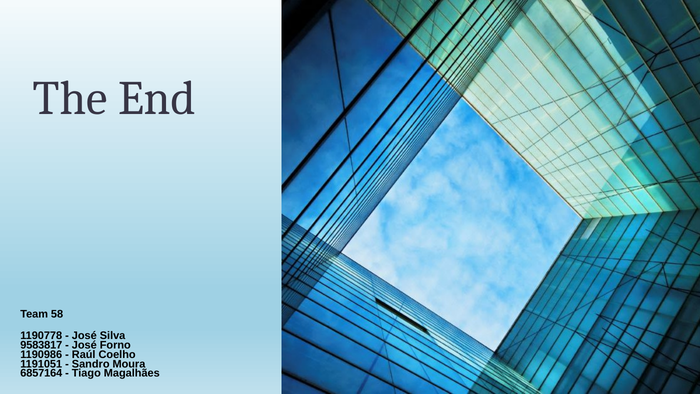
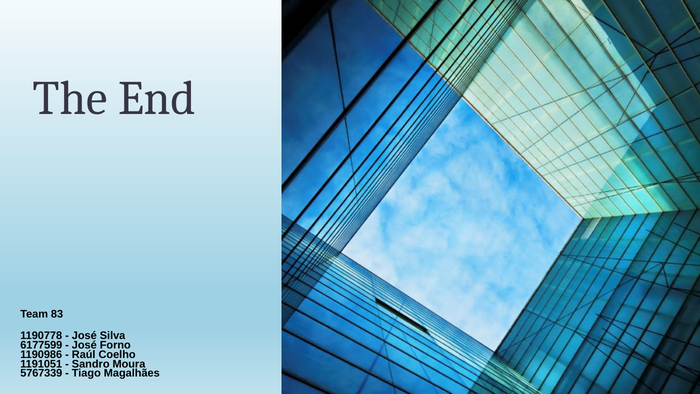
58: 58 -> 83 (57, 314)
9583817: 9583817 -> 6177599 (41, 345)
6857164: 6857164 -> 5767339 (41, 373)
